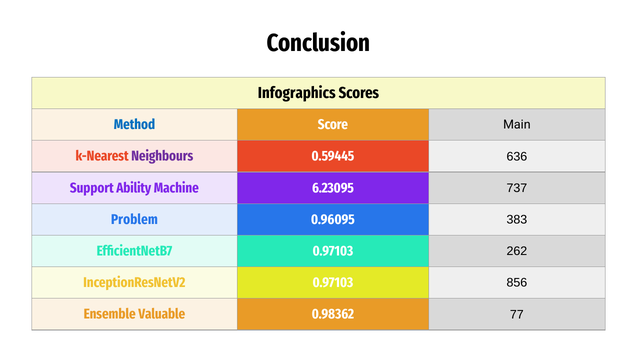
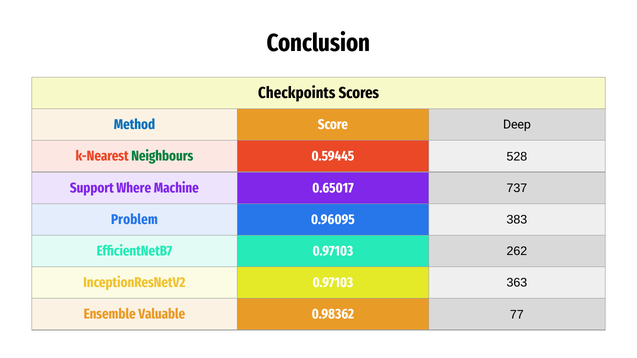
Infographics: Infographics -> Checkpoints (297, 93)
Main: Main -> Deep (517, 125)
Neighbours colour: purple -> green (162, 156)
636: 636 -> 528 (517, 157)
Ability: Ability -> Where (134, 188)
6.23095: 6.23095 -> 0.65017 (333, 188)
856: 856 -> 363 (517, 283)
